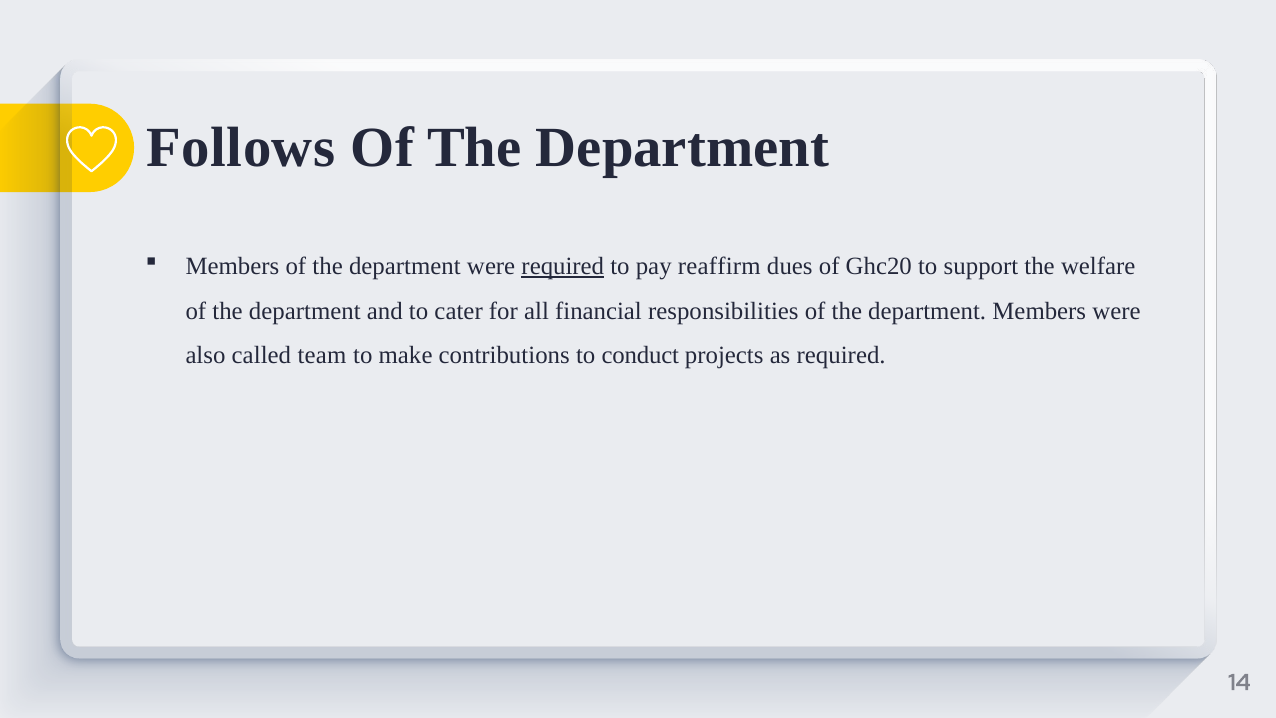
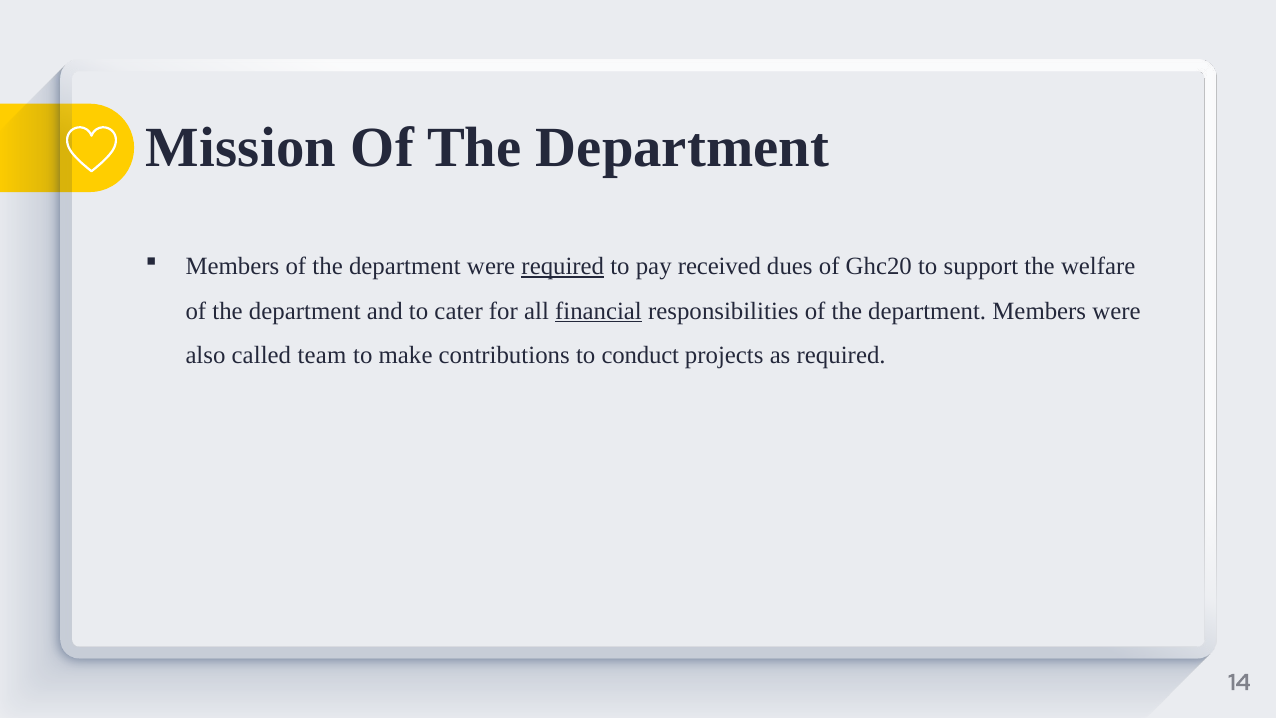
Follows: Follows -> Mission (241, 147)
reaffirm: reaffirm -> received (719, 266)
financial underline: none -> present (598, 311)
